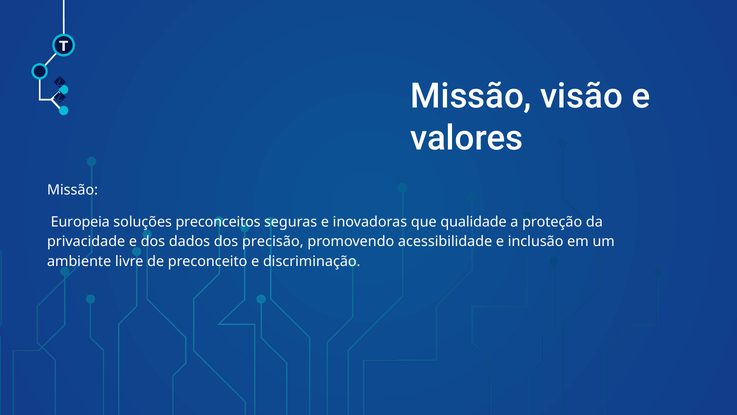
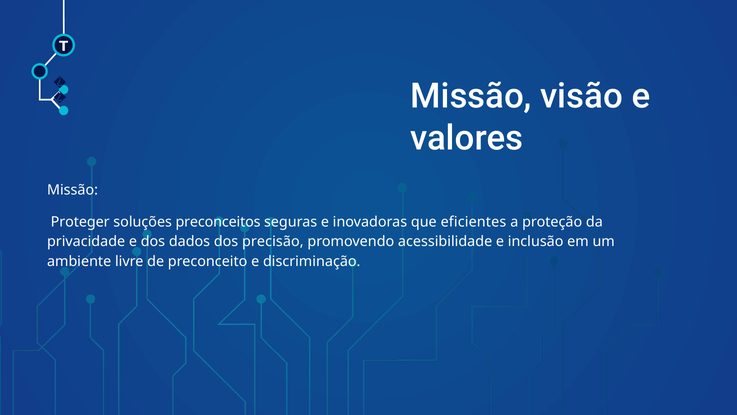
Europeia: Europeia -> Proteger (80, 222)
qualidade: qualidade -> eficientes (473, 222)
